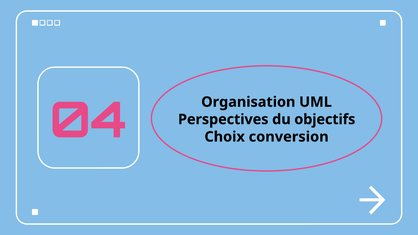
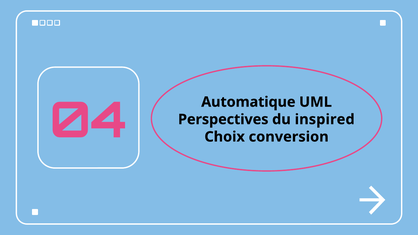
Organisation: Organisation -> Automatique (248, 102)
objectifs: objectifs -> inspired (325, 119)
